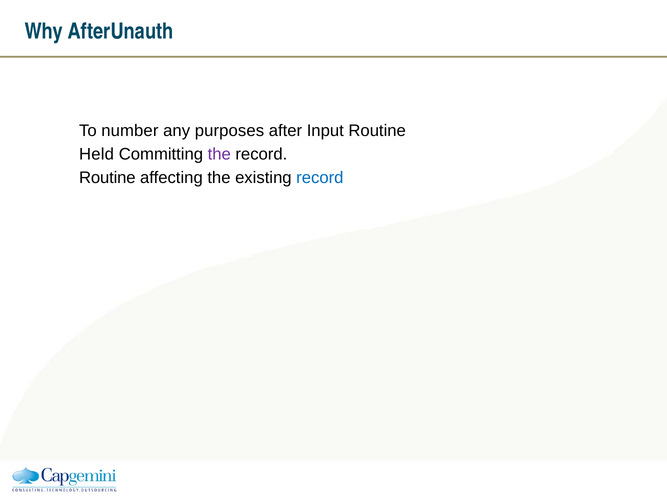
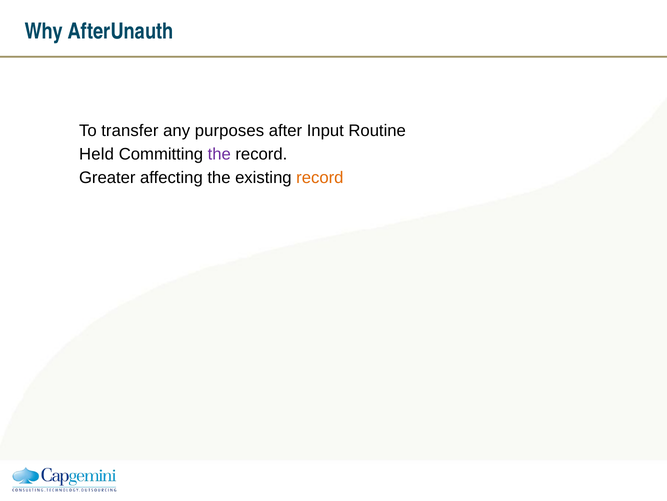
number: number -> transfer (130, 131)
Routine: Routine -> Greater (107, 177)
record colour: blue -> orange (320, 177)
